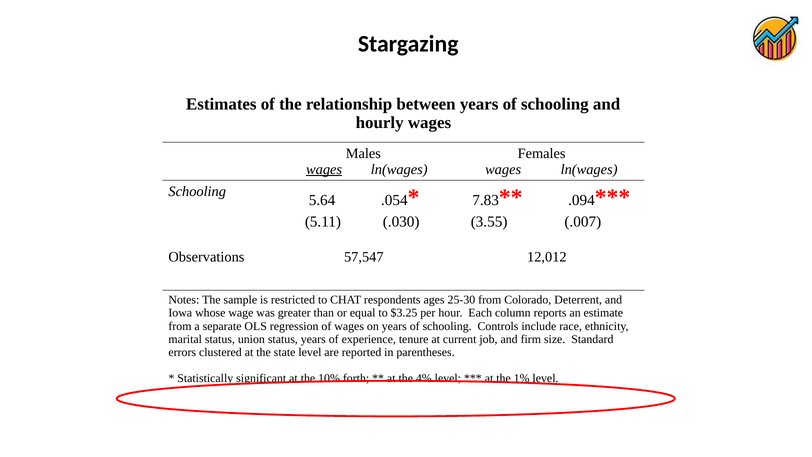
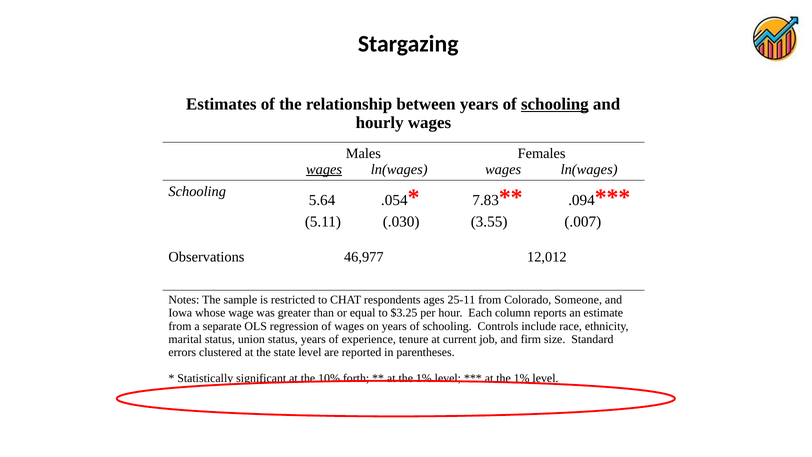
schooling underline: none -> present (555, 104)
57,547: 57,547 -> 46,977 (364, 257)
25-30: 25-30 -> 25-11 (461, 300)
Deterrent: Deterrent -> Someone (578, 300)
4%: 4% -> 1% (424, 378)
